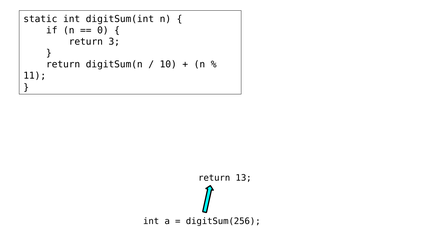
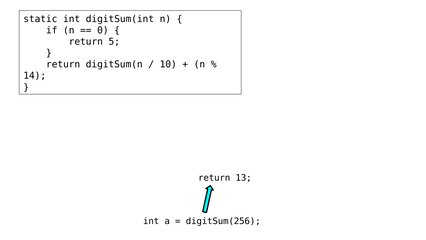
3: 3 -> 5 (114, 42)
11: 11 -> 14 (35, 76)
